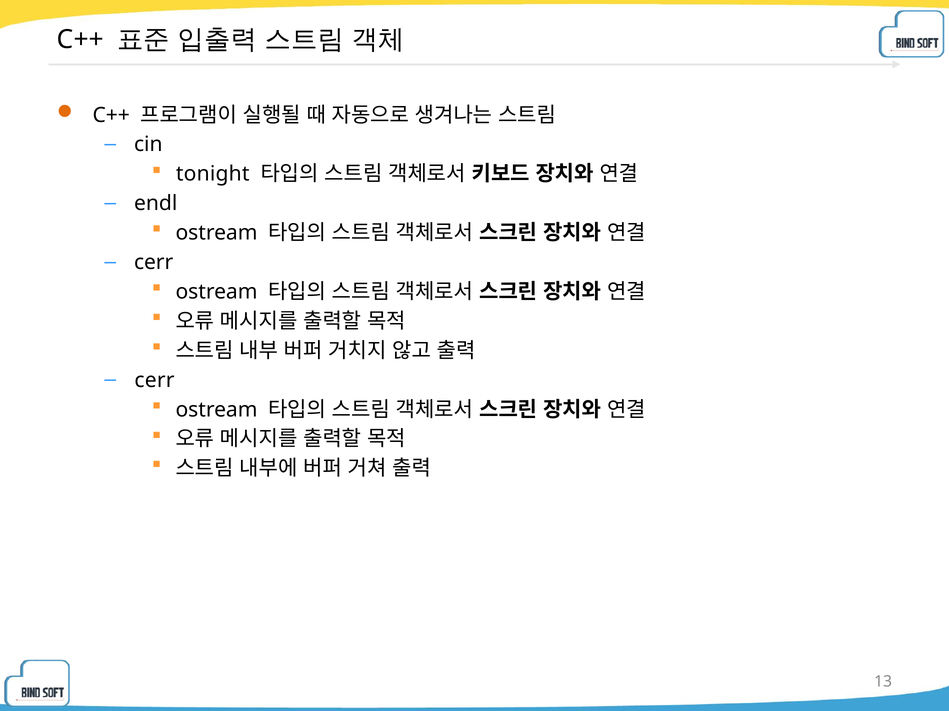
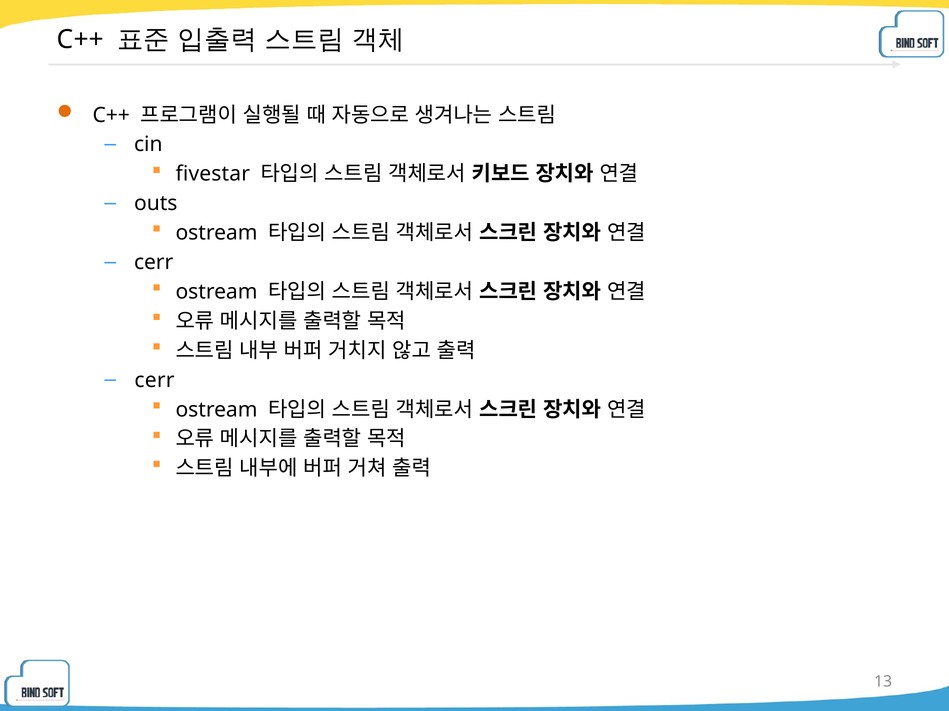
tonight: tonight -> fivestar (213, 174)
endl: endl -> outs (156, 204)
